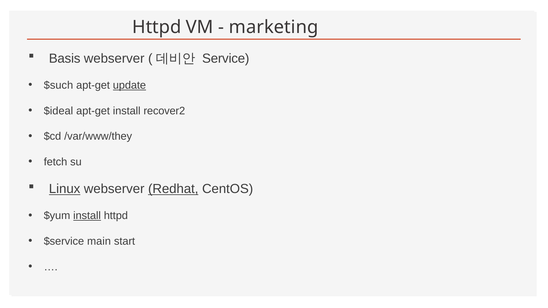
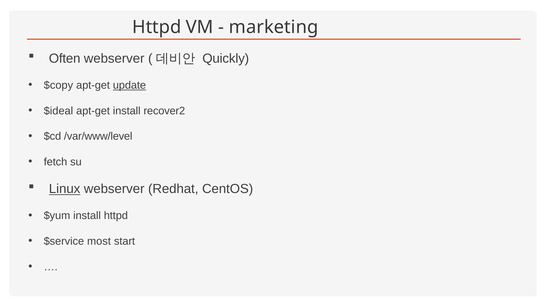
Basis: Basis -> Often (65, 59)
Service: Service -> Quickly (226, 59)
$such: $such -> $copy (58, 85)
/var/www/they: /var/www/they -> /var/www/level (98, 136)
Redhat underline: present -> none (173, 189)
install underline: present -> none (87, 216)
main: main -> most (99, 241)
